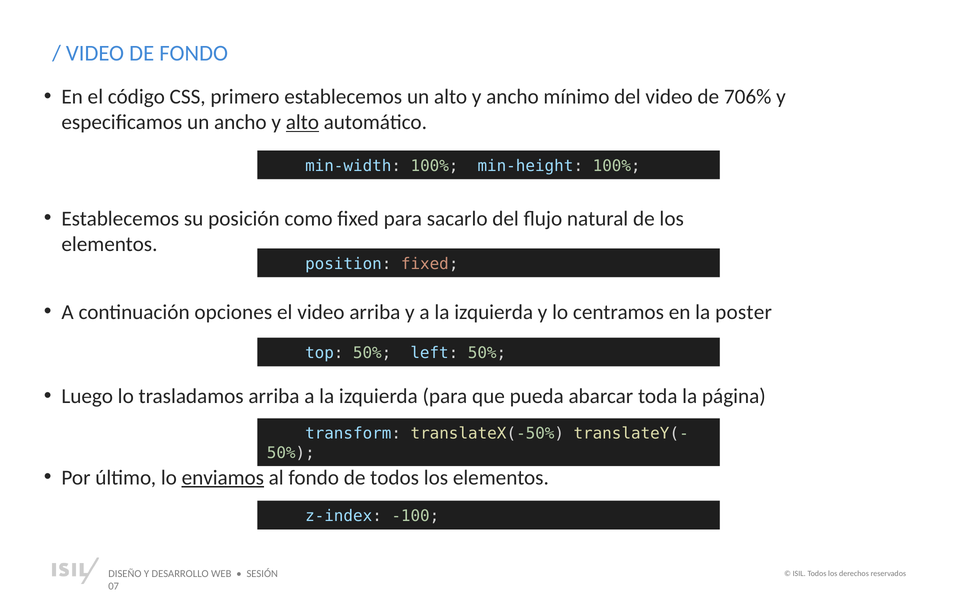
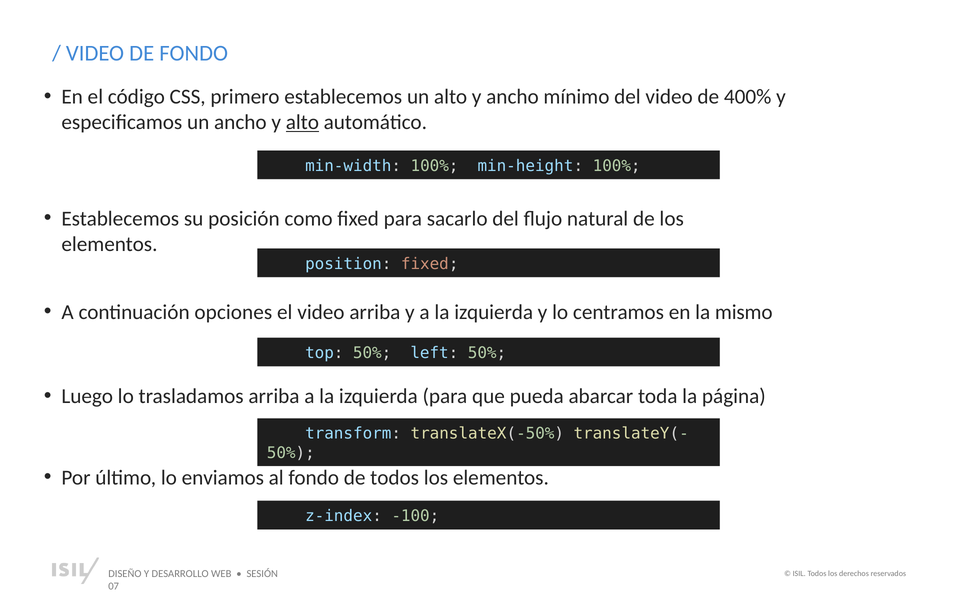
706%: 706% -> 400% (748, 97)
poster: poster -> mismo (744, 312)
enviamos underline: present -> none (223, 478)
